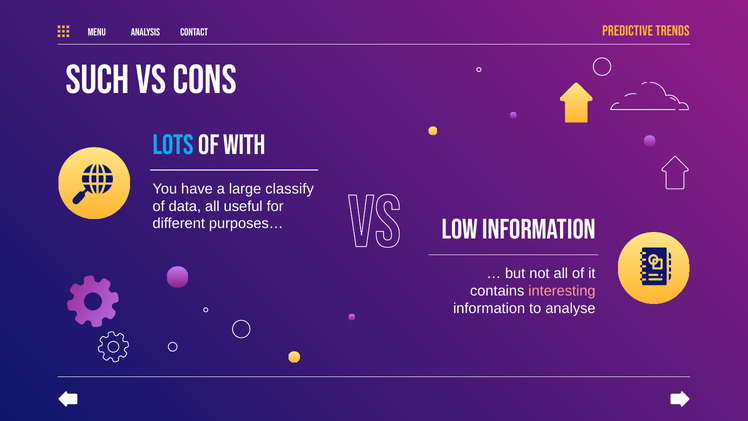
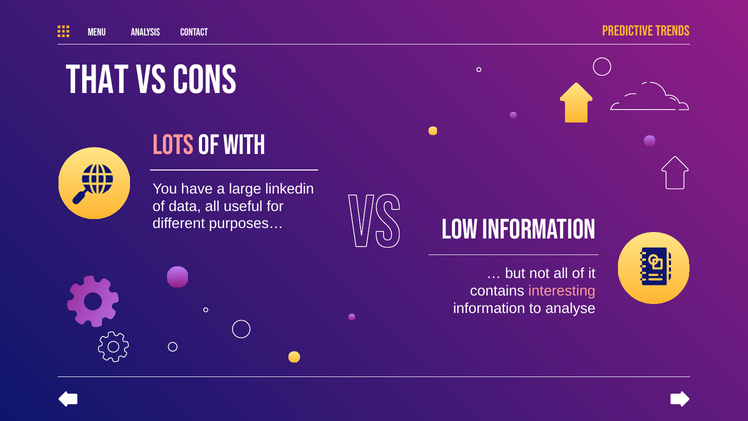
such: such -> that (97, 80)
Lots colour: light blue -> pink (173, 145)
classify: classify -> linkedin (290, 189)
